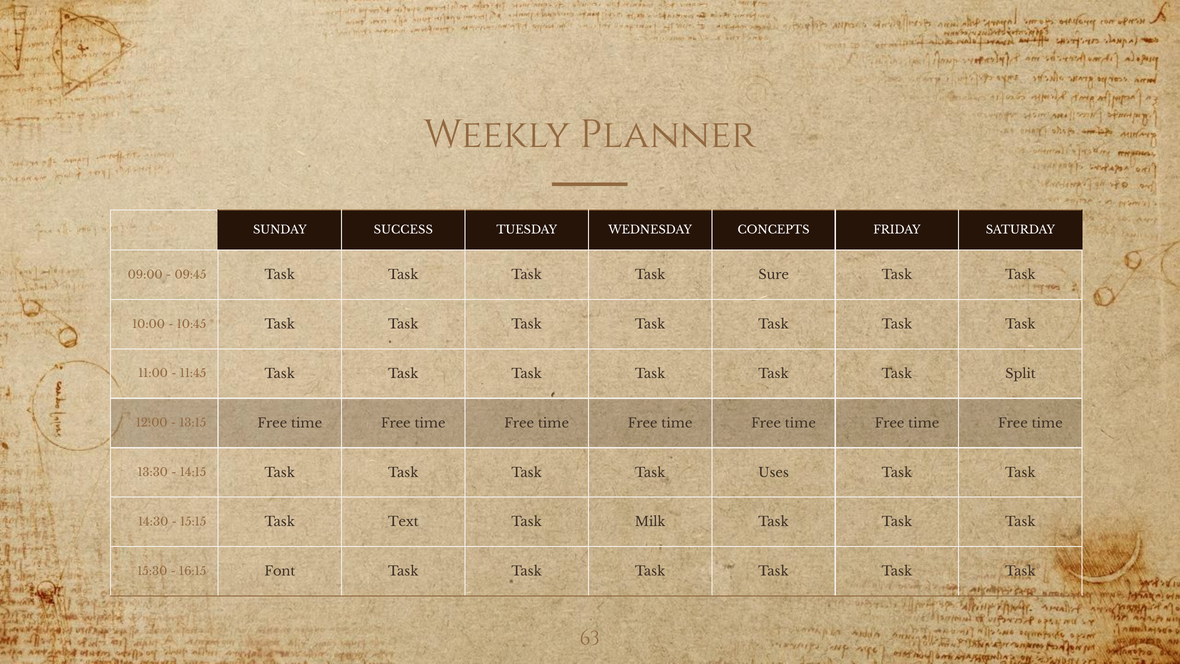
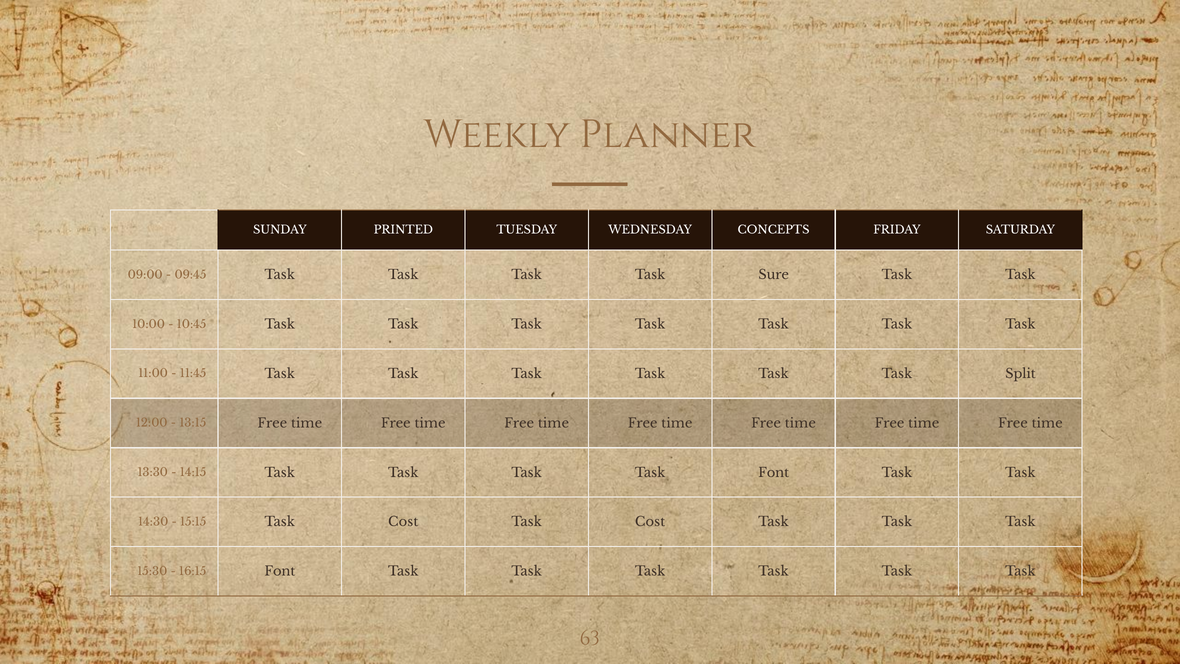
SUCCESS: SUCCESS -> PRINTED (403, 230)
Task Uses: Uses -> Font (774, 473)
15:15 Task Text: Text -> Cost (403, 522)
Milk: Milk -> Cost (650, 522)
